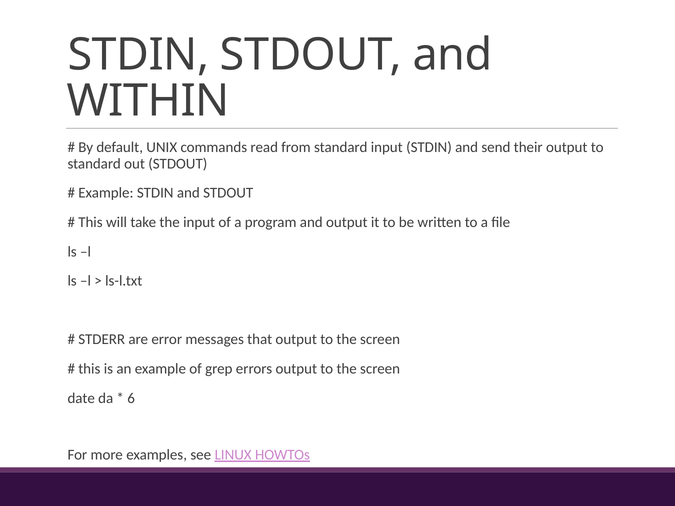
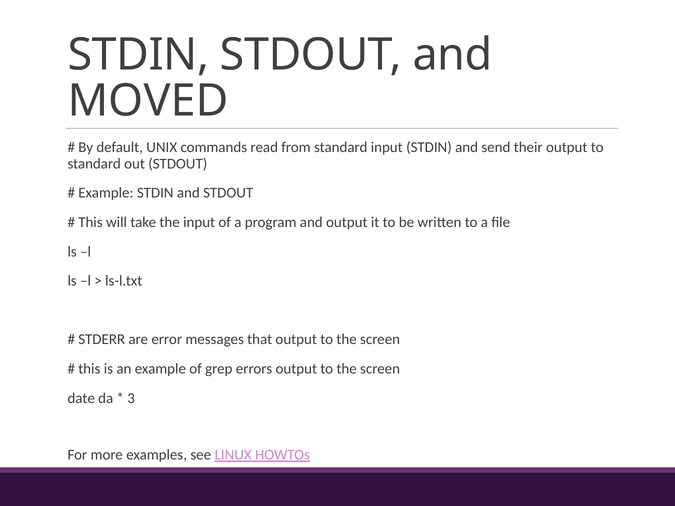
WITHIN: WITHIN -> MOVED (148, 101)
6: 6 -> 3 (131, 398)
